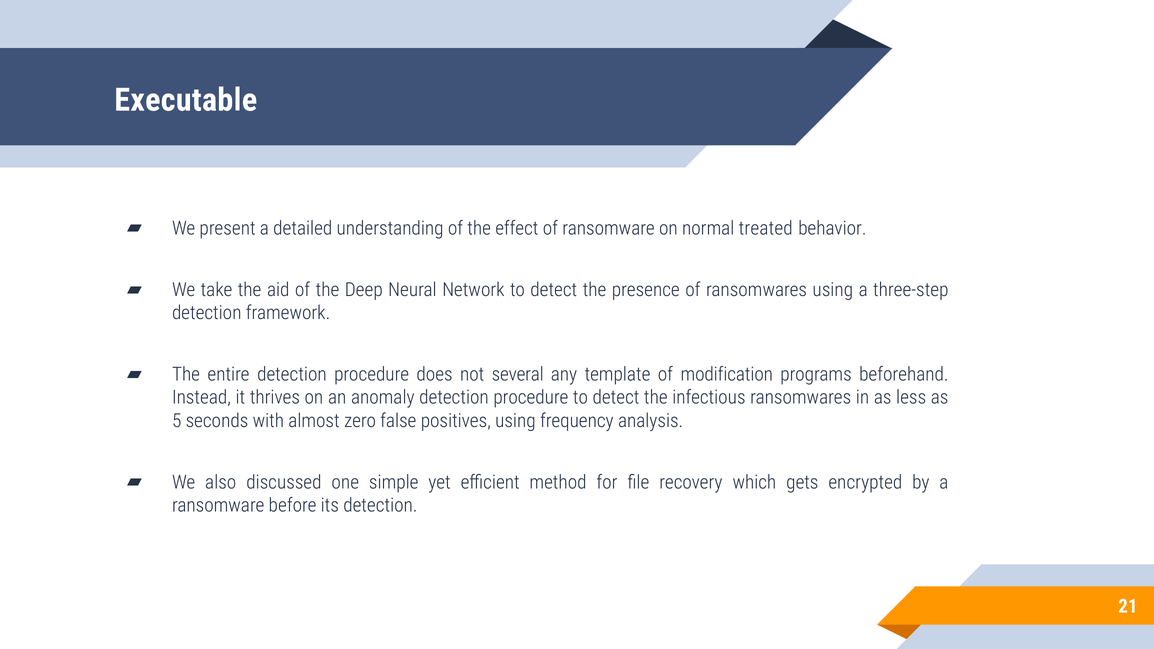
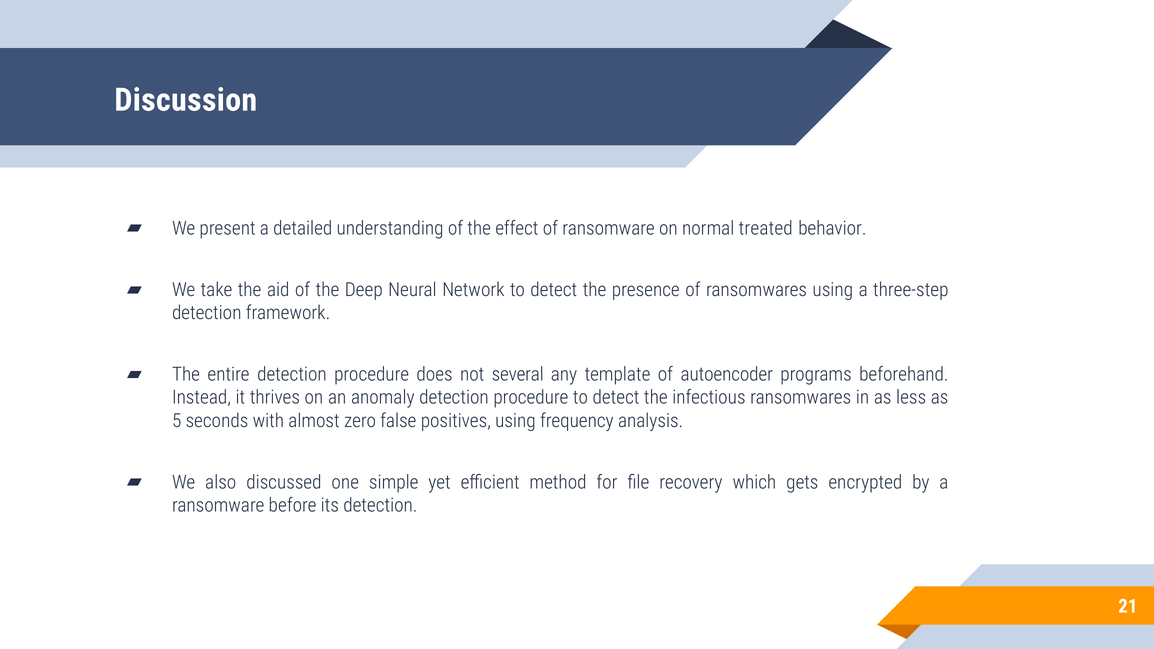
Executable: Executable -> Discussion (186, 100)
modification: modification -> autoencoder (727, 375)
